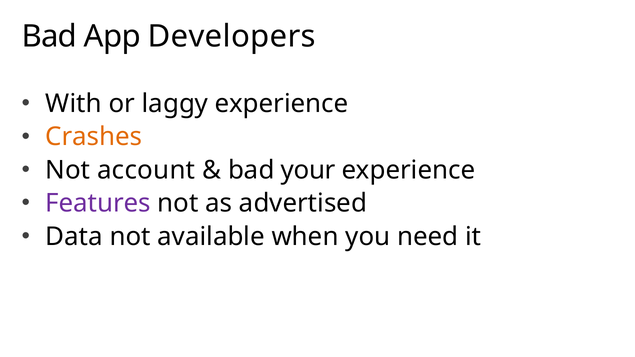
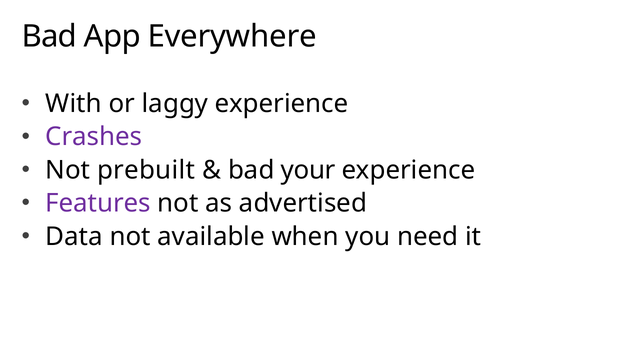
Developers: Developers -> Everywhere (232, 36)
Crashes colour: orange -> purple (94, 137)
account: account -> prebuilt (146, 170)
